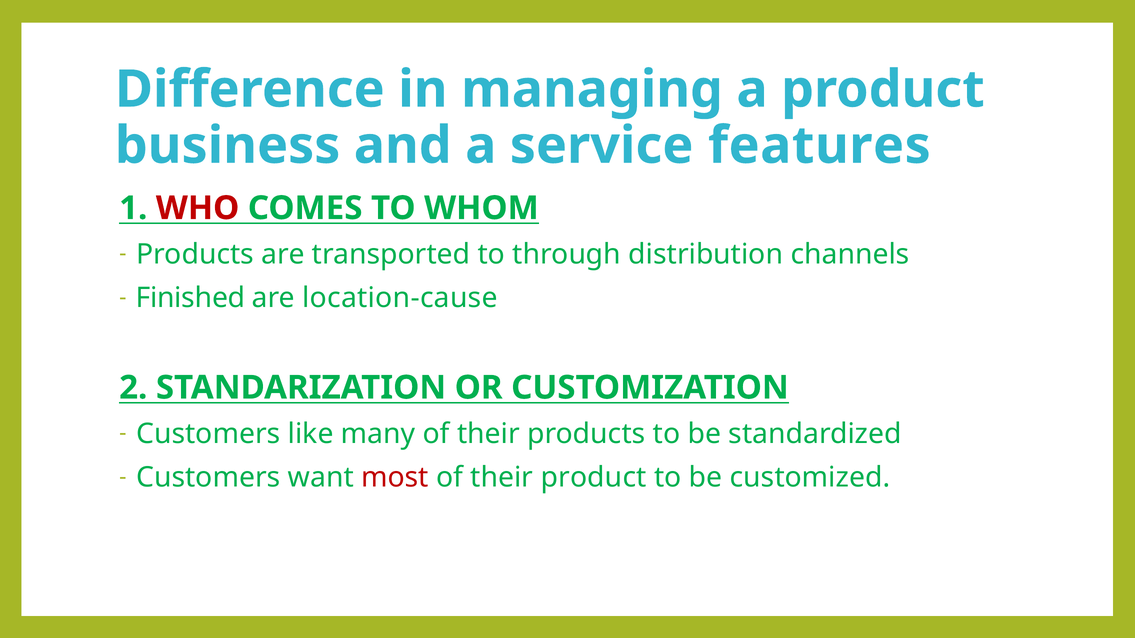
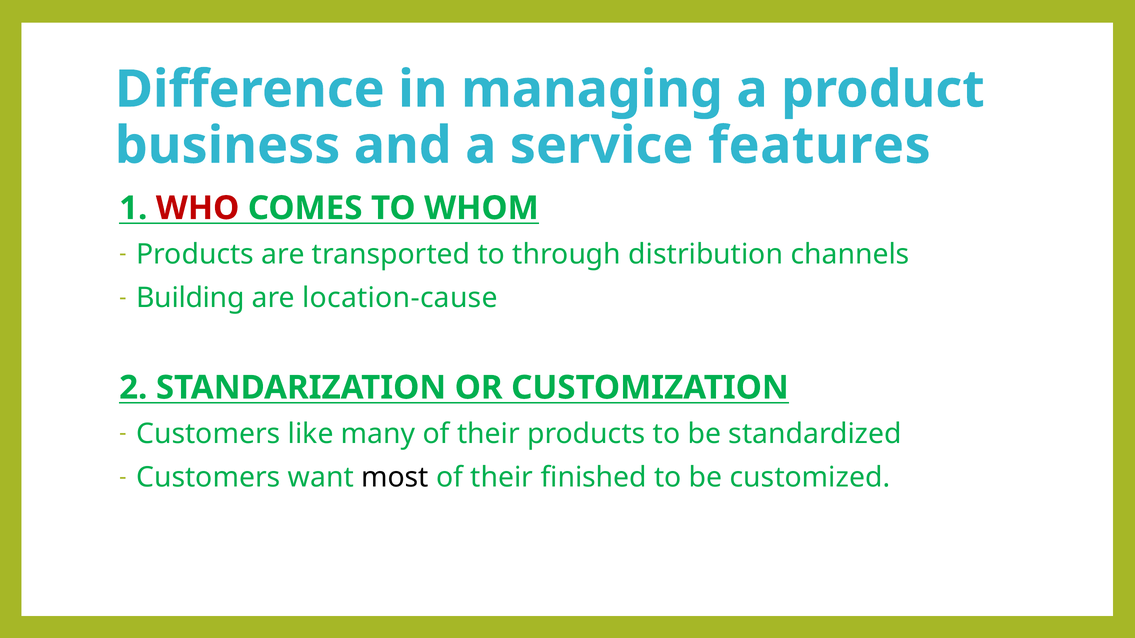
Finished: Finished -> Building (190, 298)
most colour: red -> black (395, 478)
their product: product -> finished (594, 478)
